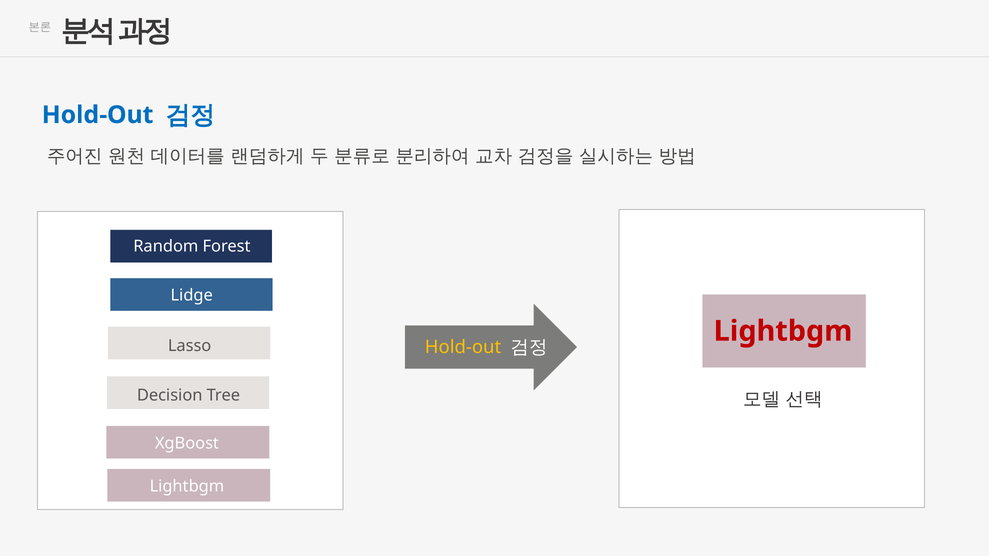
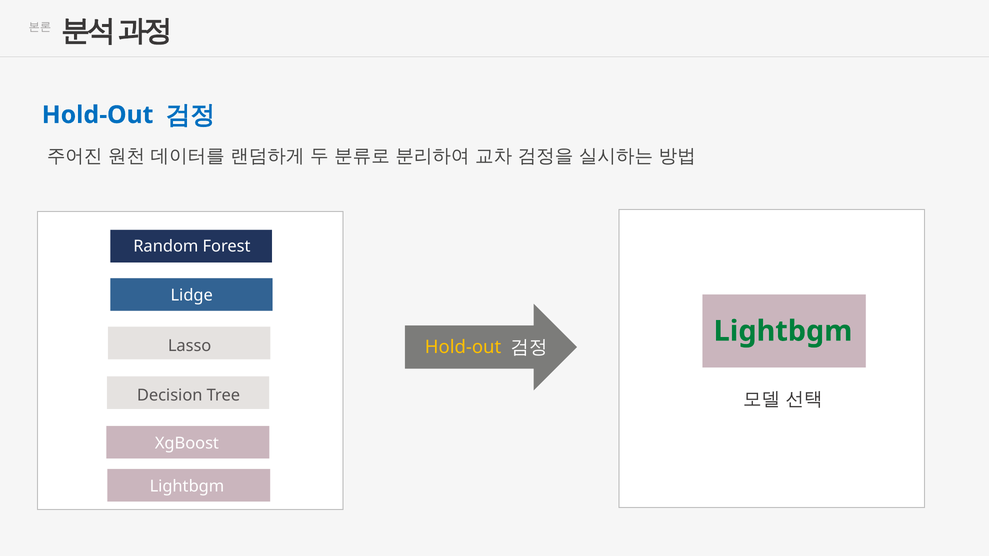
Lightbgm colour: red -> green (783, 331)
